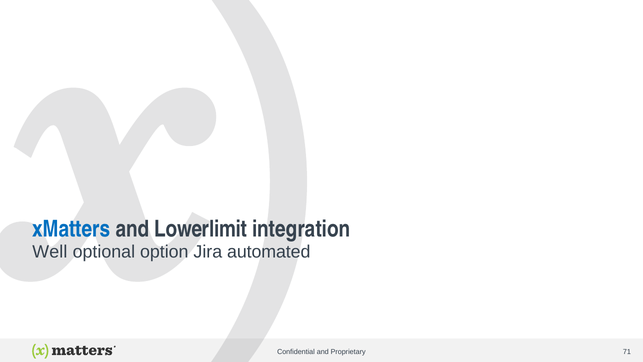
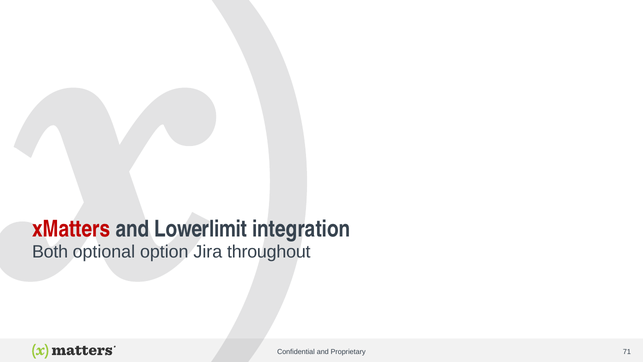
xMatters colour: blue -> red (71, 229)
Well: Well -> Both (50, 252)
automated: automated -> throughout (269, 252)
